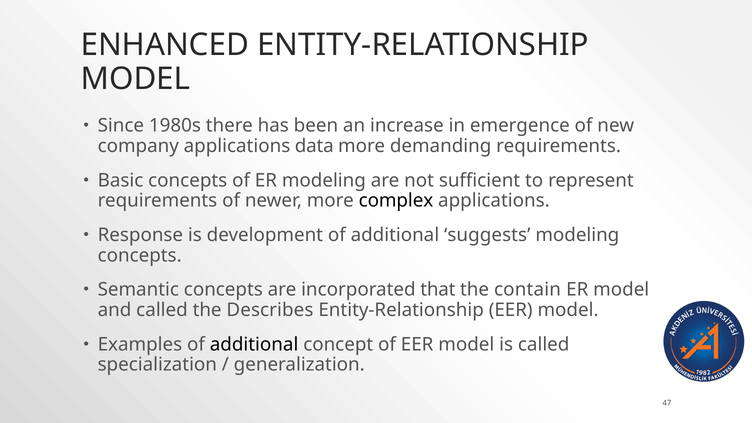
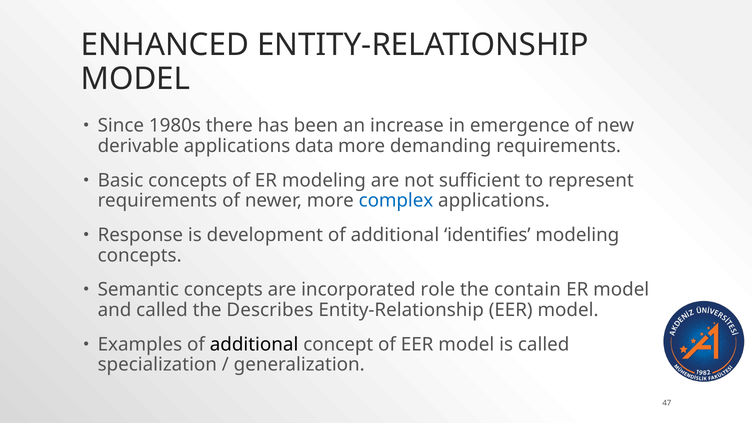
company: company -> derivable (138, 146)
complex colour: black -> blue (396, 201)
suggests: suggests -> identifies (487, 235)
that: that -> role (438, 290)
